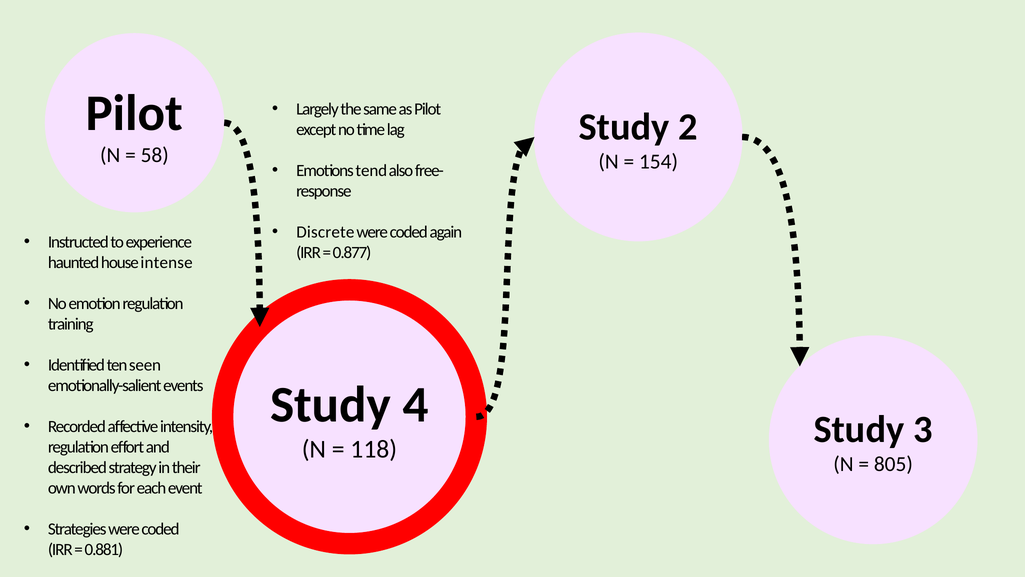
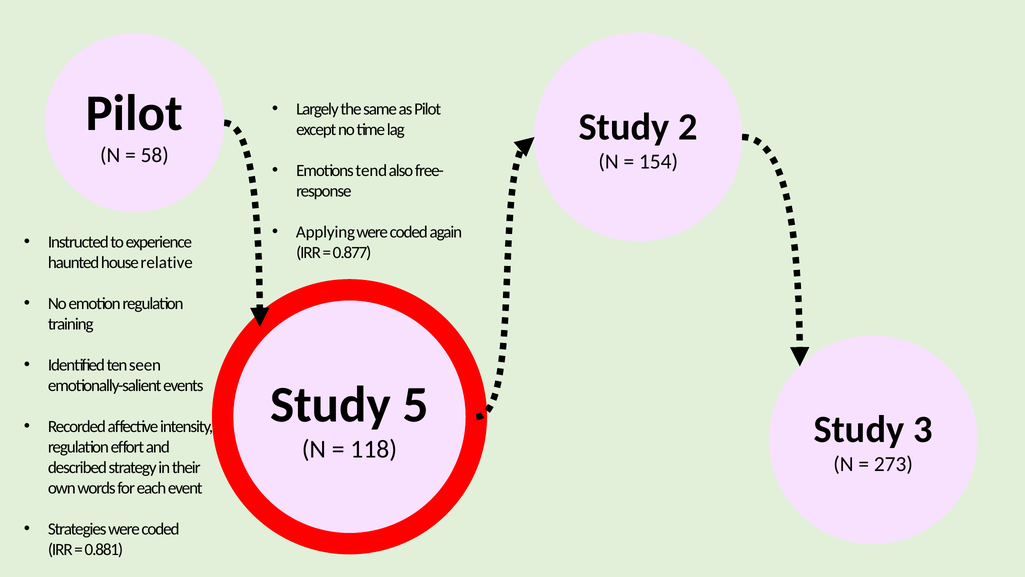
Discrete: Discrete -> Applying (326, 232)
intense: intense -> relative (167, 262)
4: 4 -> 5 (416, 405)
805: 805 -> 273 (893, 464)
